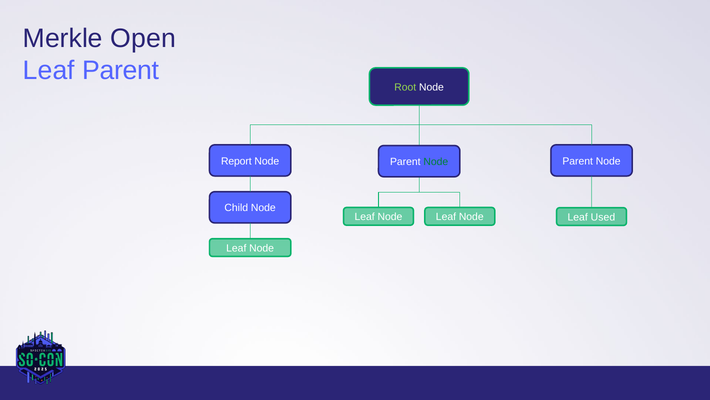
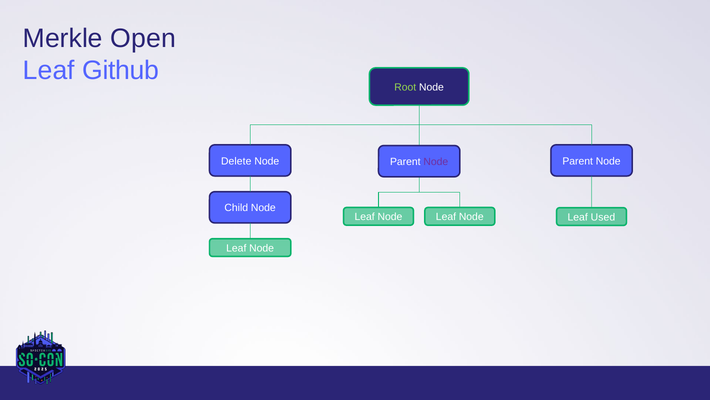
Leaf Parent: Parent -> Github (121, 70)
Report: Report -> Delete (236, 161)
Node colour: green -> purple (436, 162)
